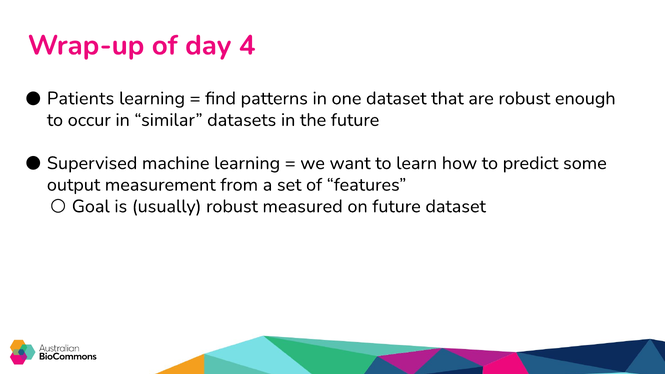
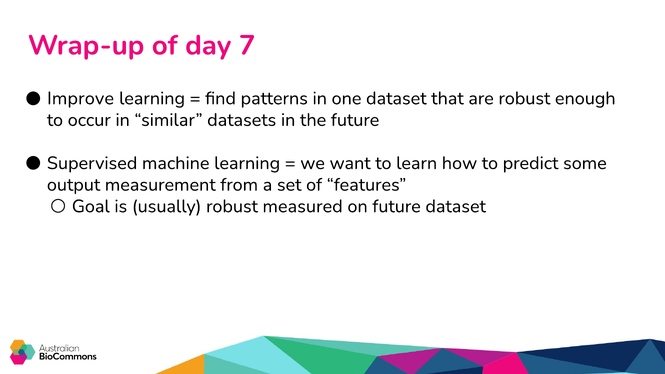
4: 4 -> 7 (247, 45)
Patients: Patients -> Improve (81, 98)
